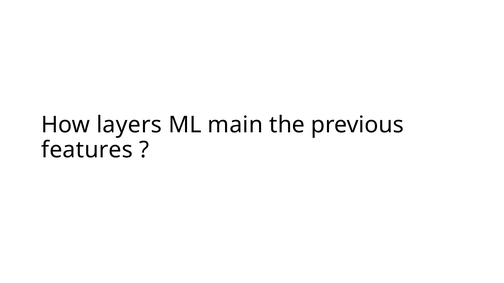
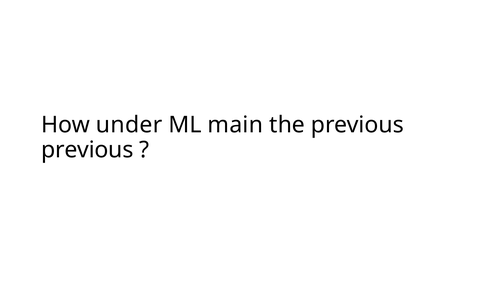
layers: layers -> under (129, 125)
features: features -> previous (87, 150)
